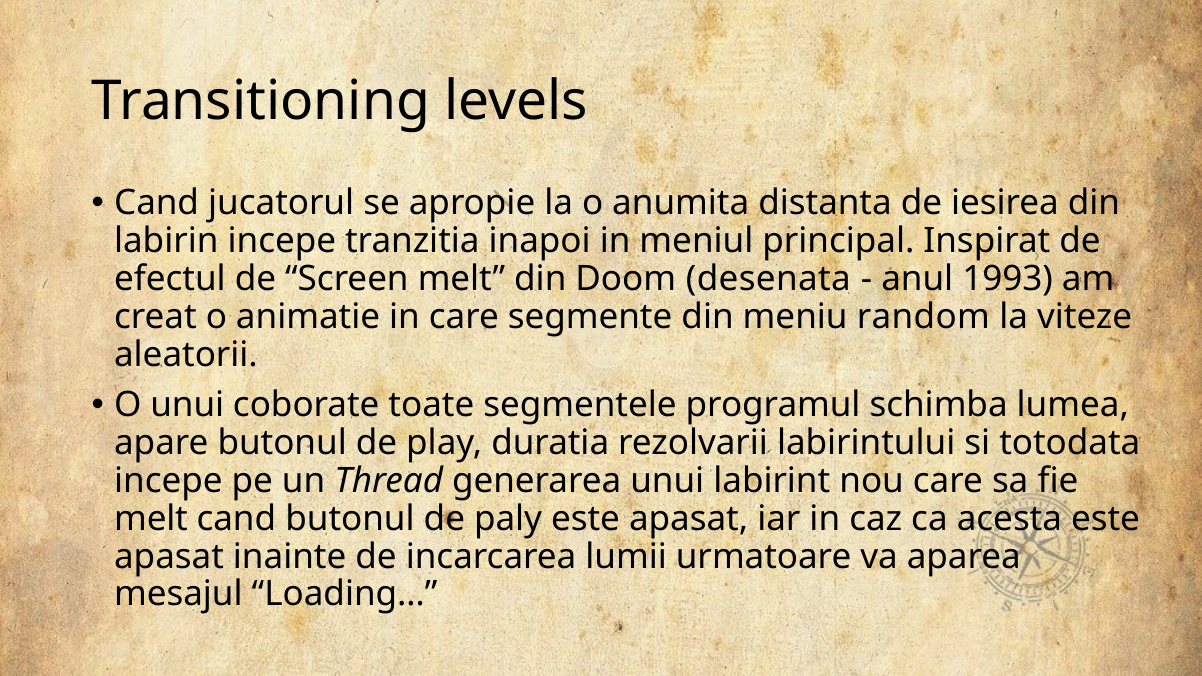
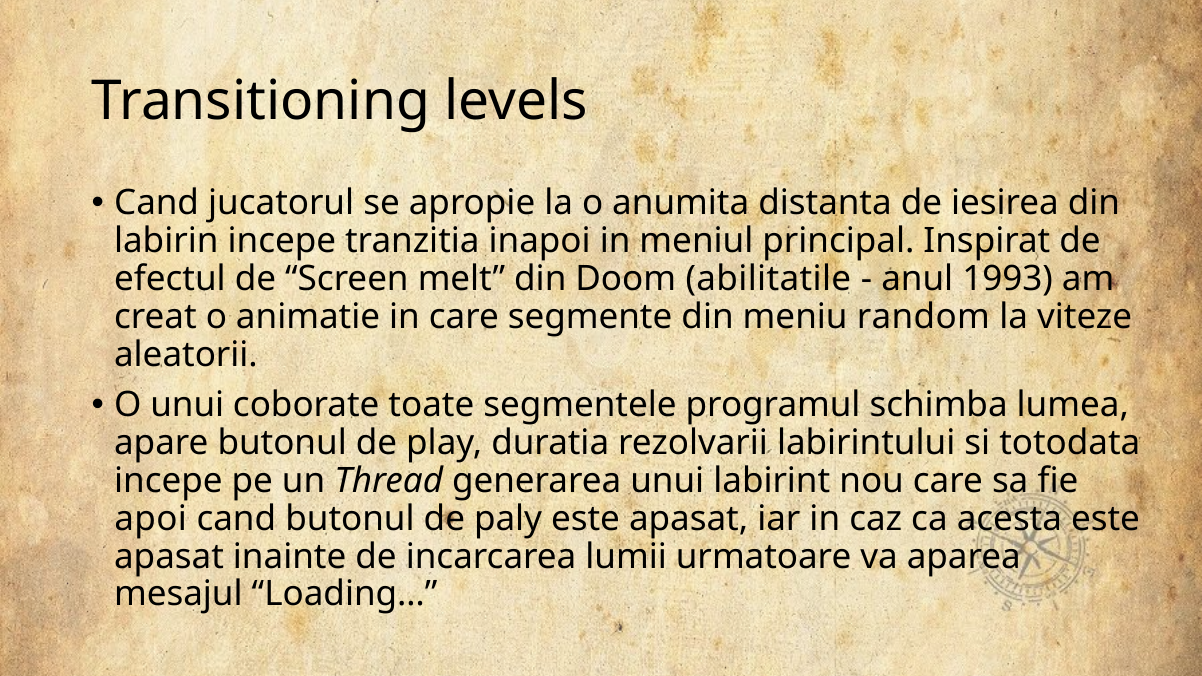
desenata: desenata -> abilitatile (768, 279)
melt: melt -> apoi (151, 519)
